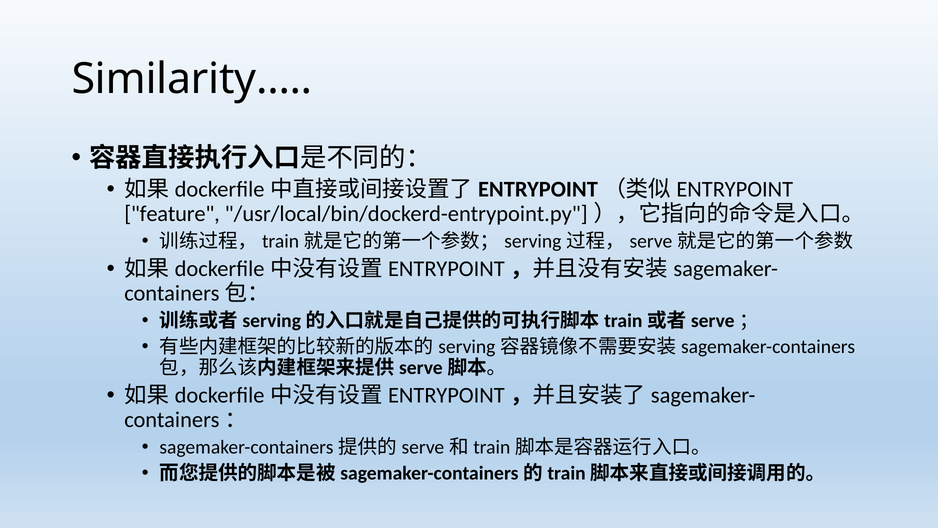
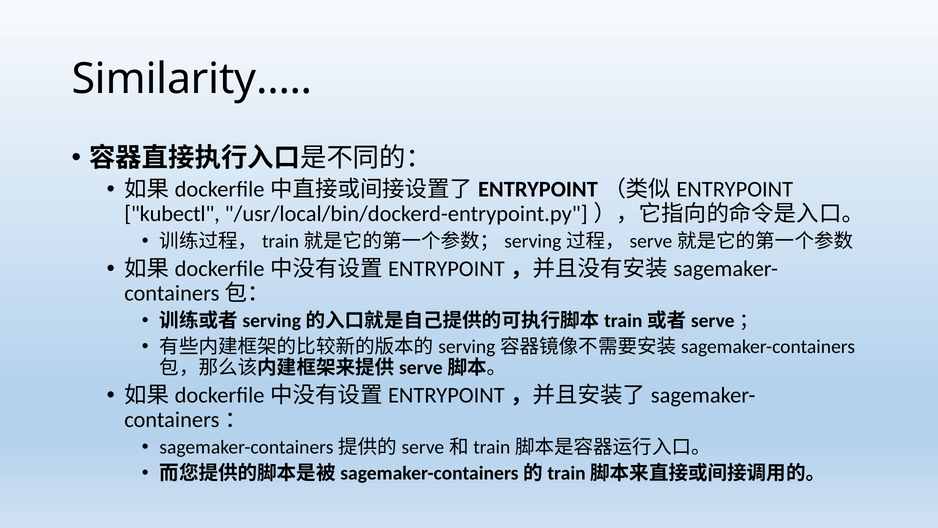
feature: feature -> kubectl (172, 214)
